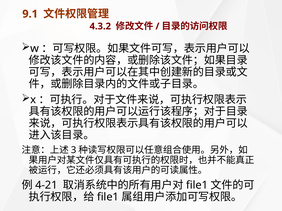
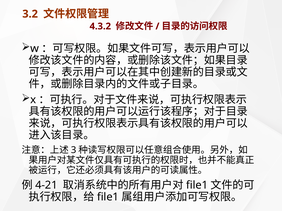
9.1: 9.1 -> 3.2 (30, 14)
